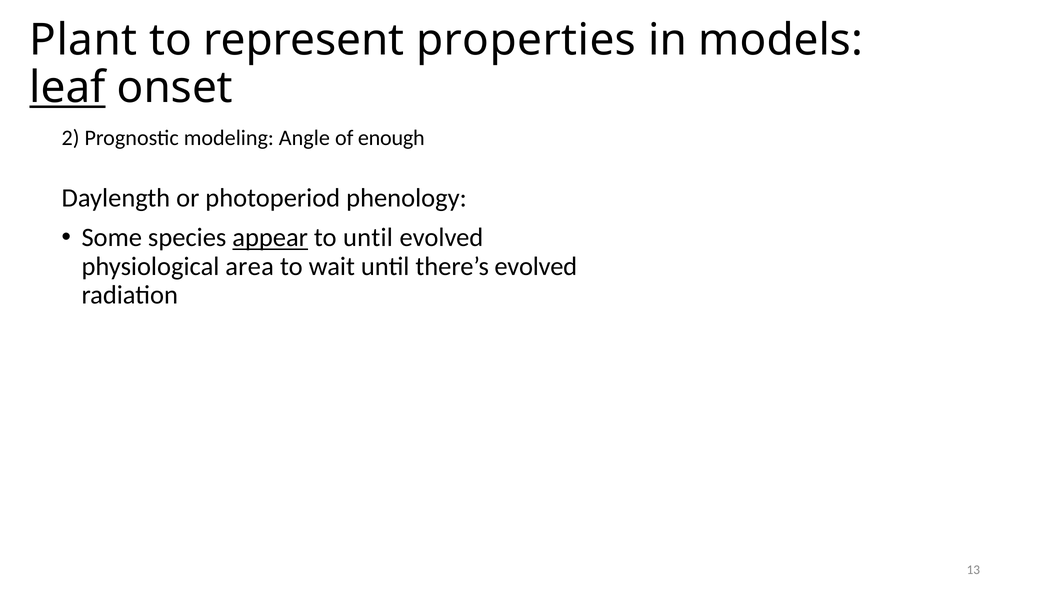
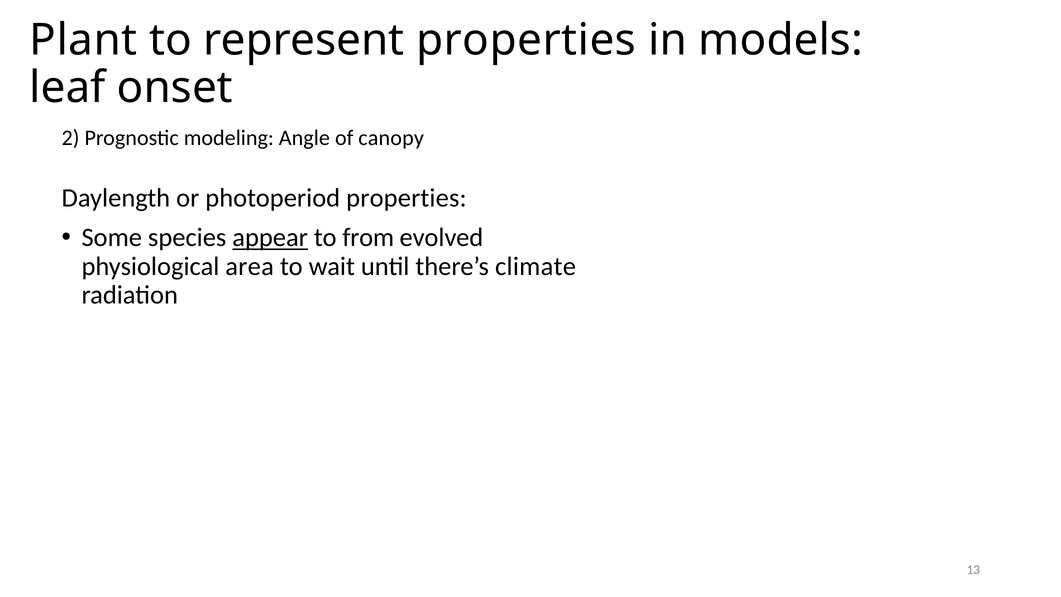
leaf underline: present -> none (67, 88)
enough: enough -> canopy (391, 138)
photoperiod phenology: phenology -> properties (406, 198)
to until: until -> from (368, 238)
there’s evolved: evolved -> climate (536, 266)
